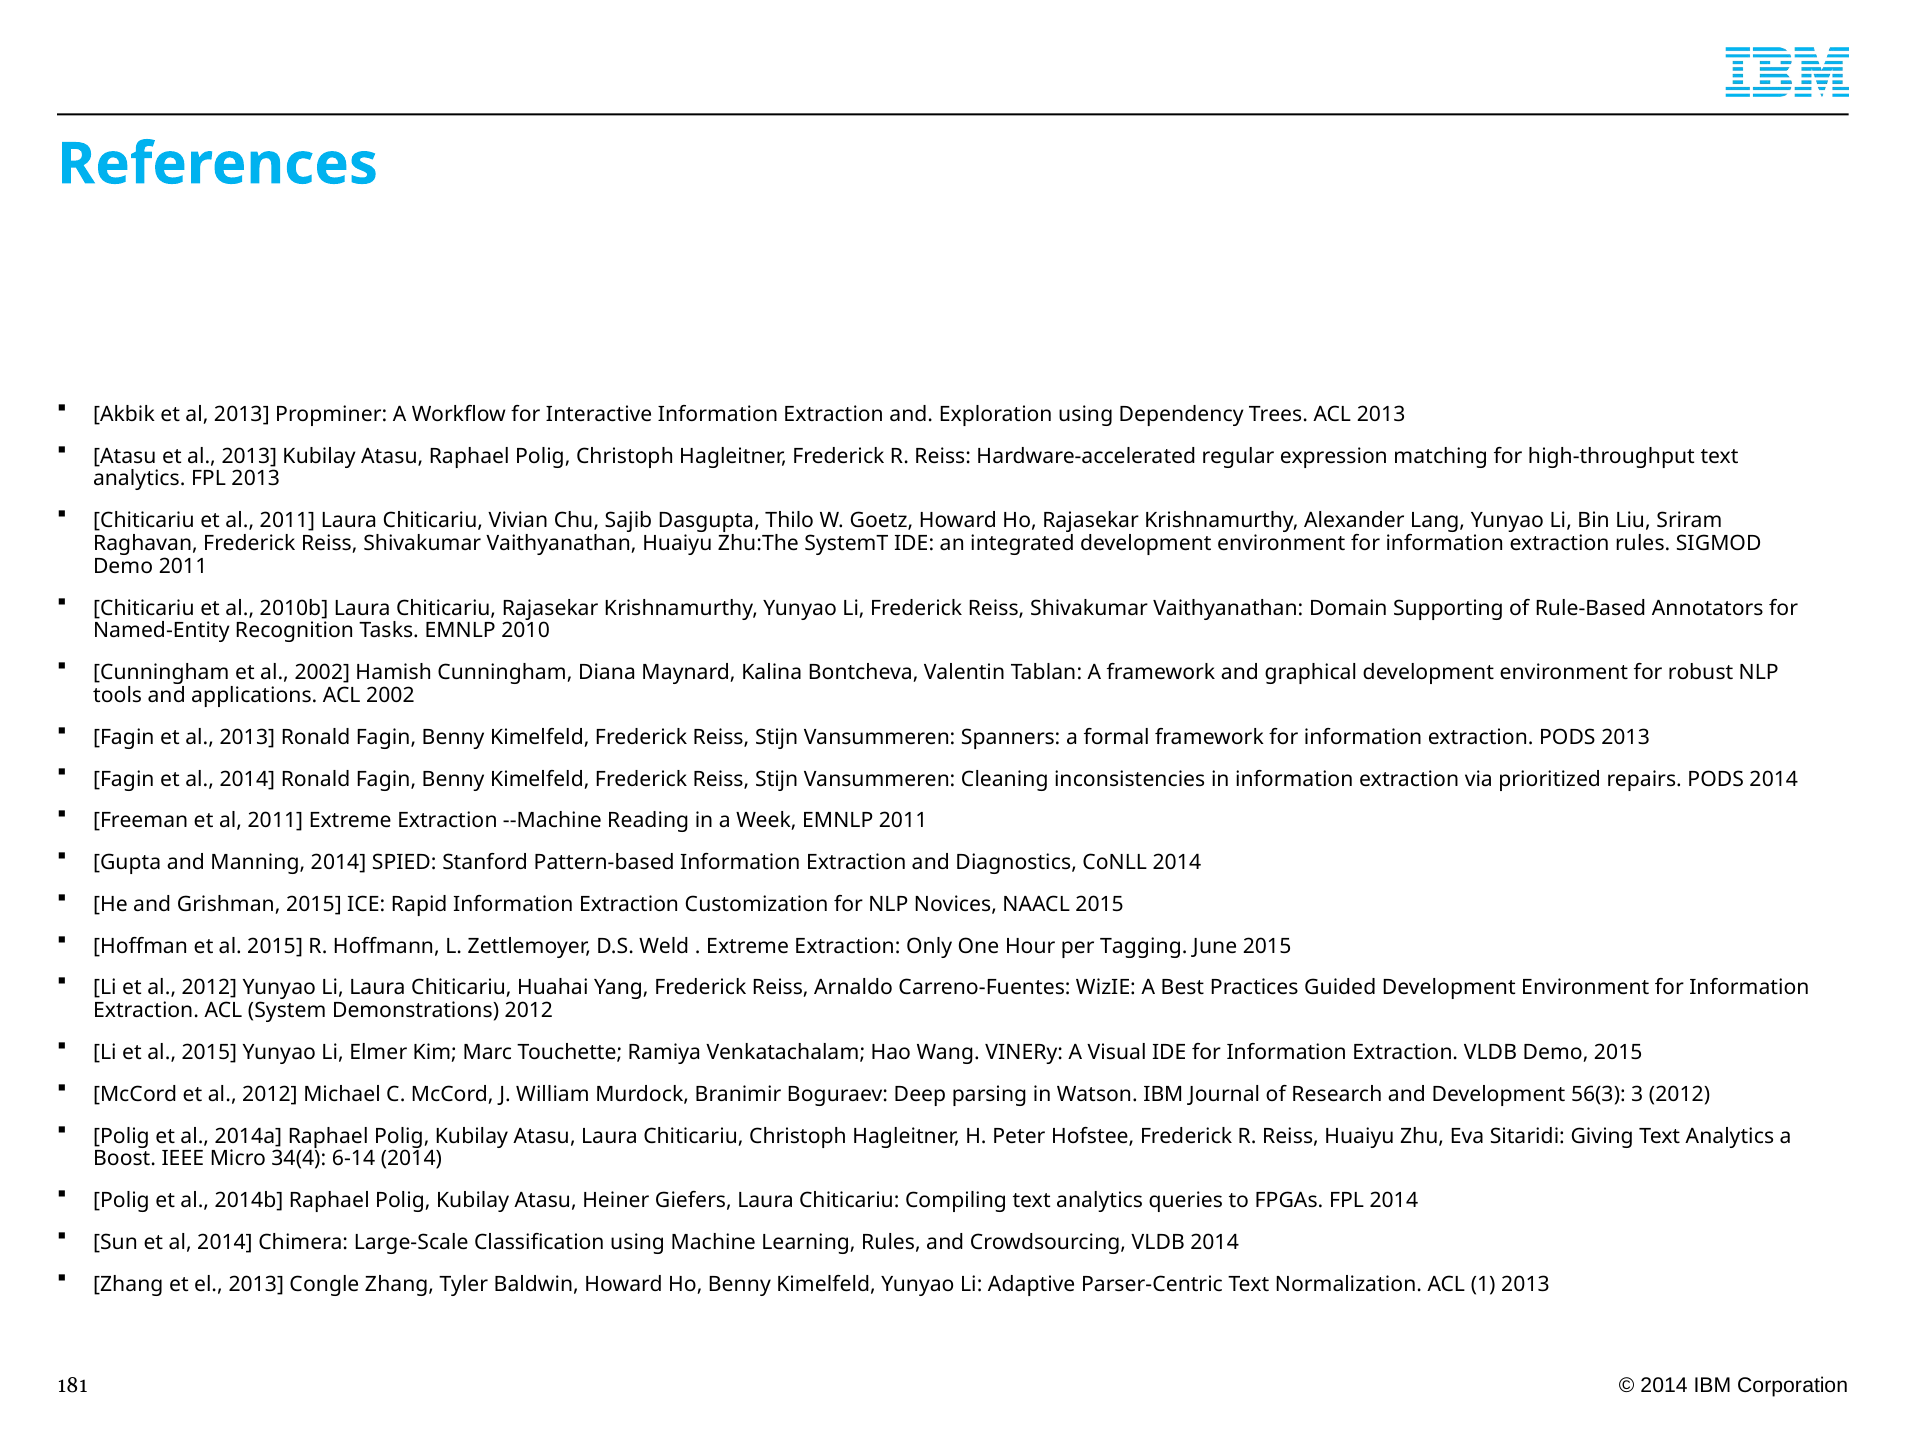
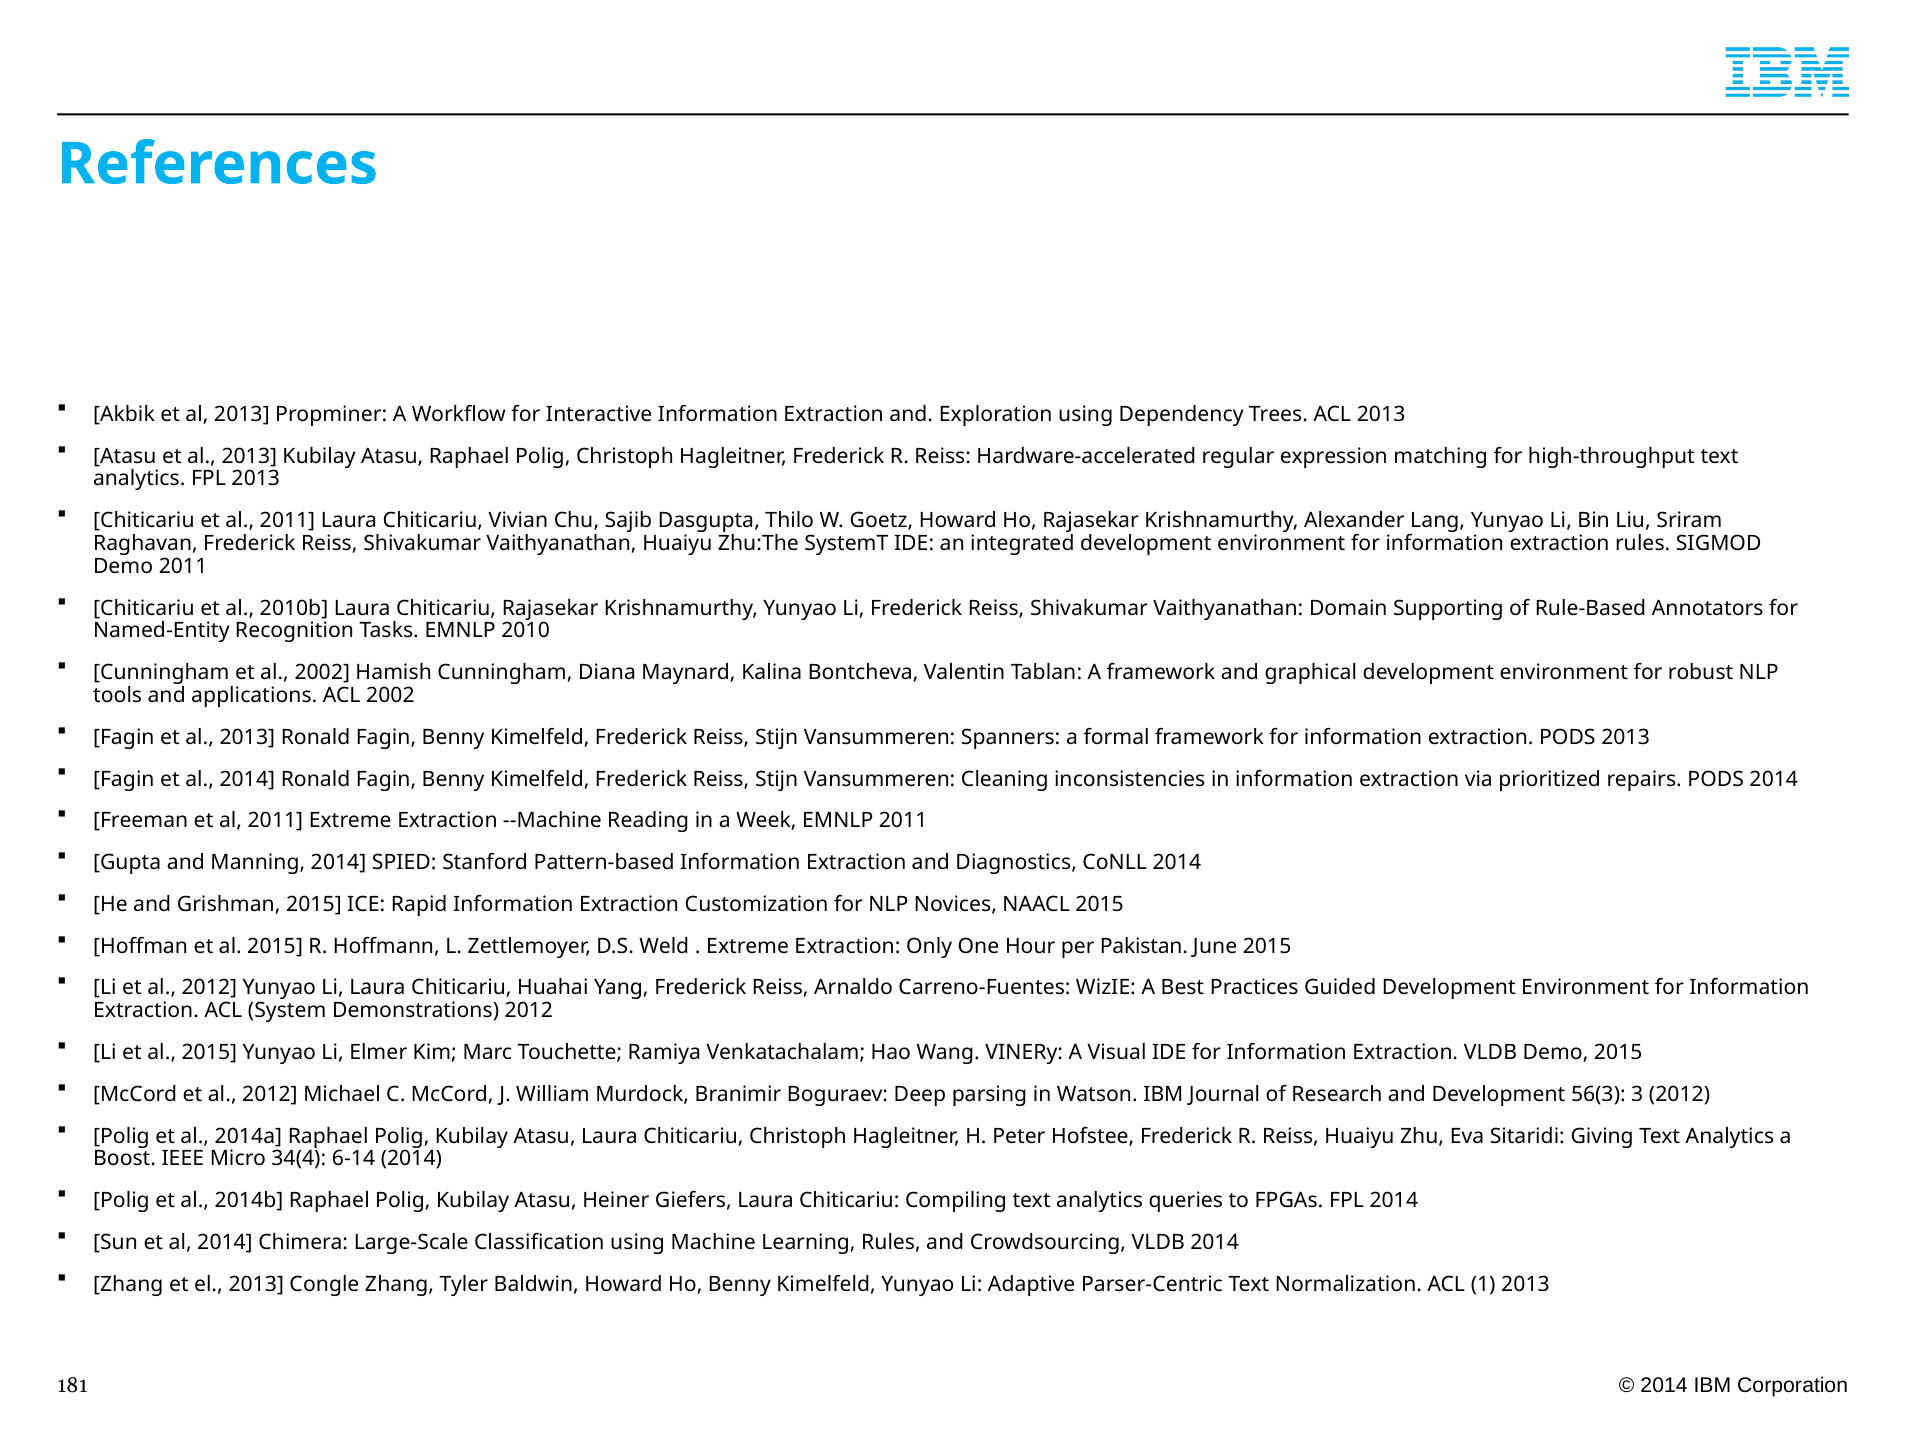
Tagging: Tagging -> Pakistan (1144, 947)
